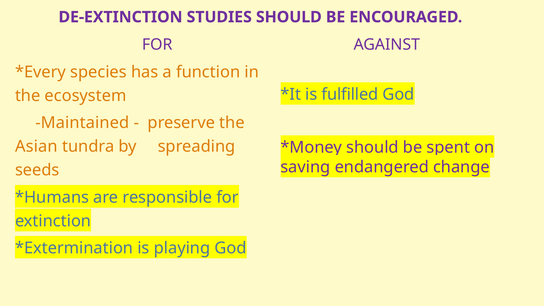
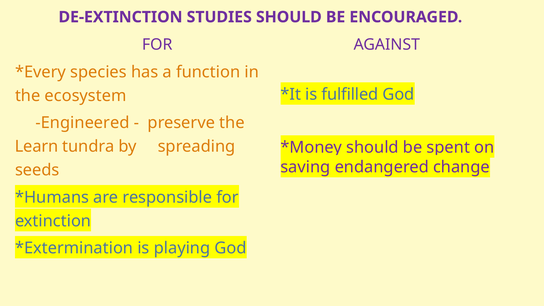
Maintained: Maintained -> Engineered (82, 123)
Asian: Asian -> Learn (37, 146)
